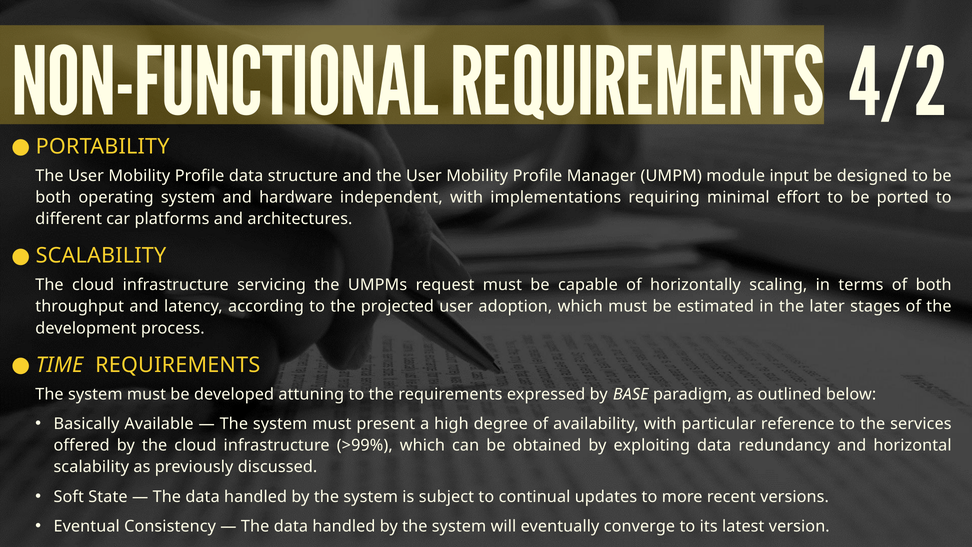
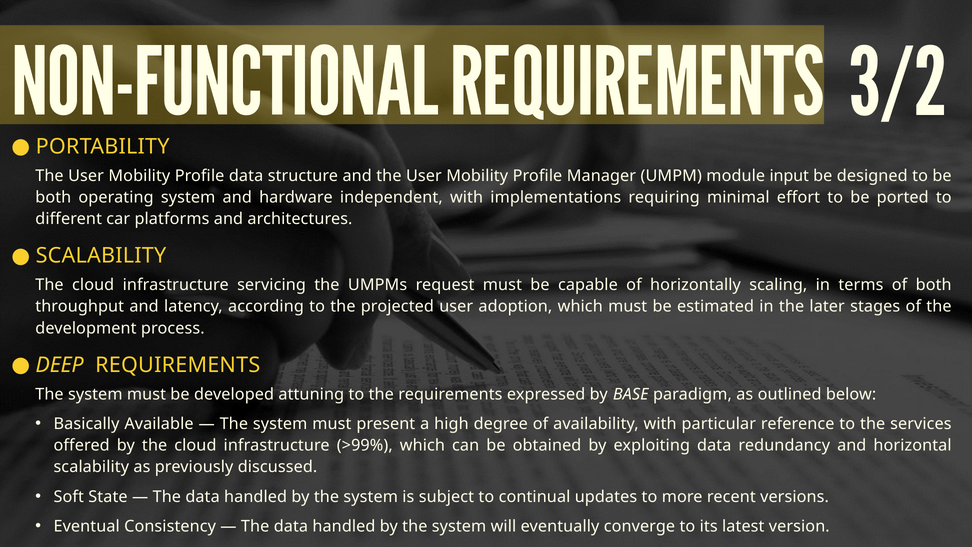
4/2: 4/2 -> 3/2 (898, 84)
TIME: TIME -> DEEP (60, 365)
